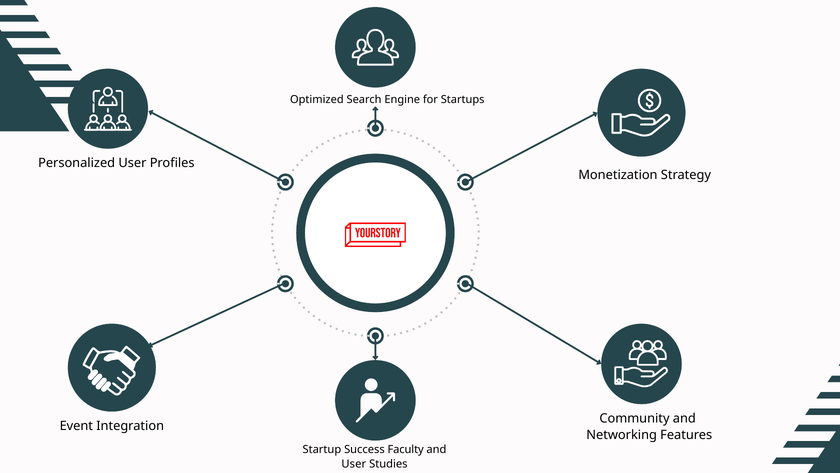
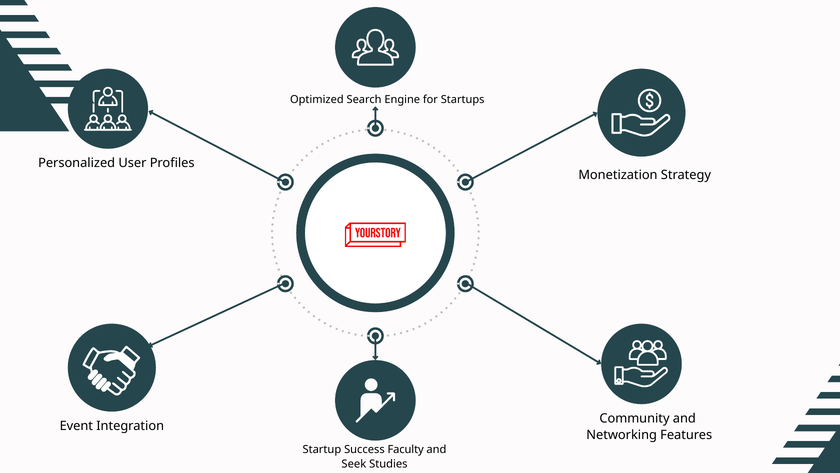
User: User -> Seek (354, 464)
